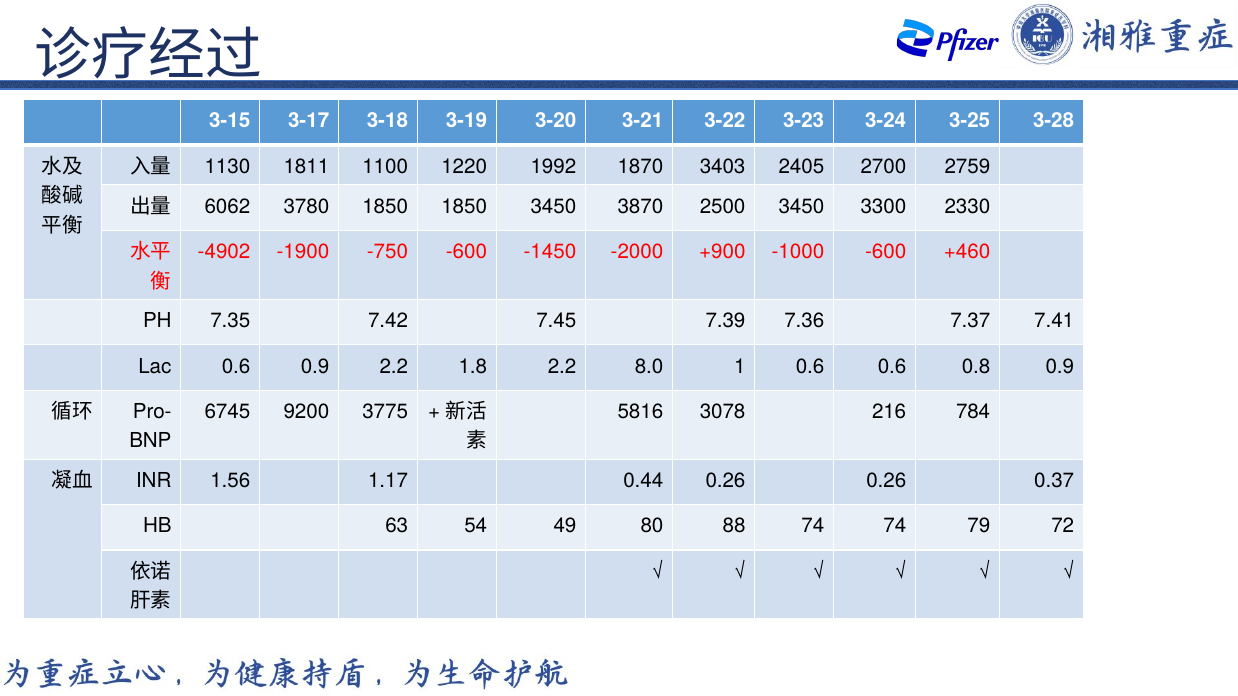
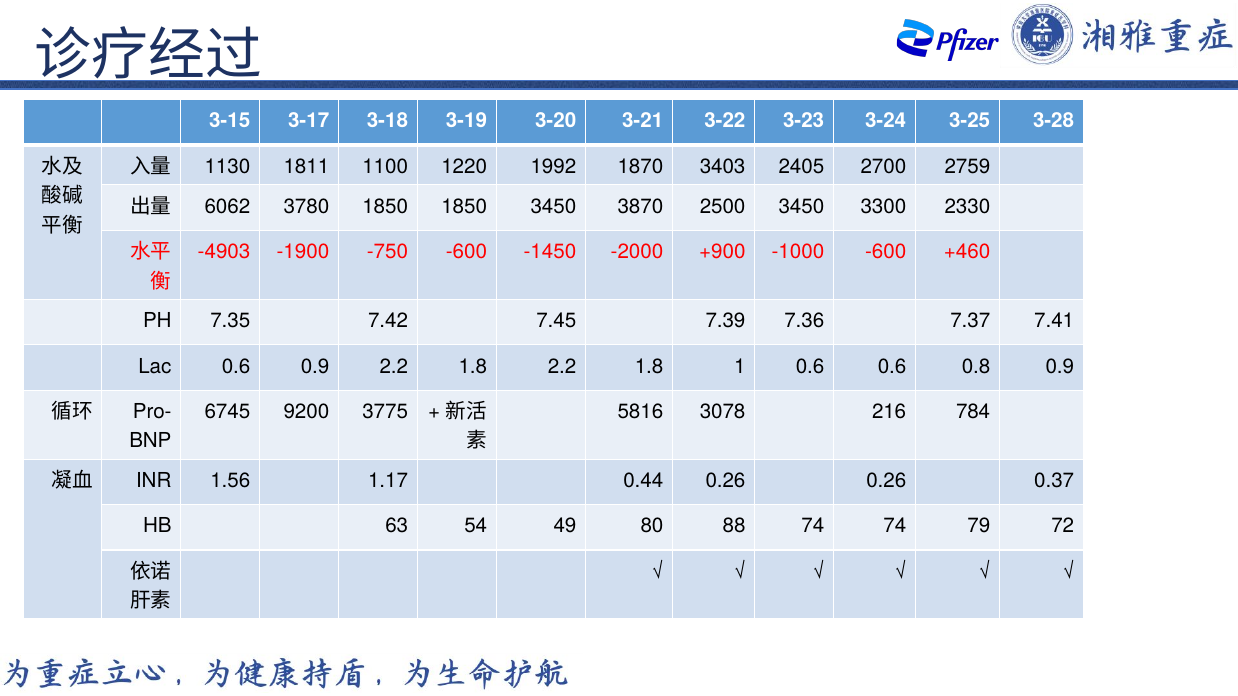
-4902: -4902 -> -4903 (224, 252)
1.8 2.2 8.0: 8.0 -> 1.8 (649, 366)
